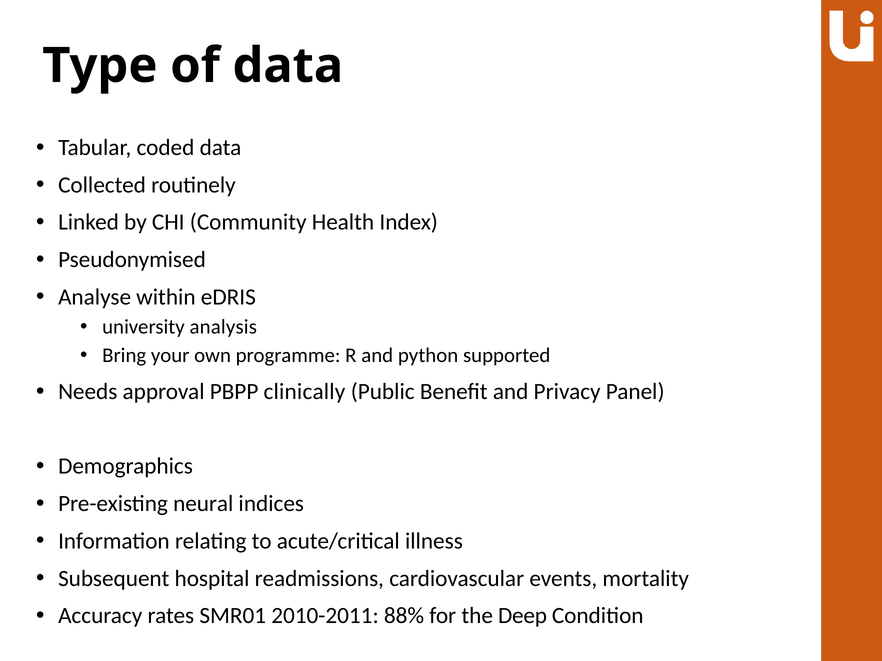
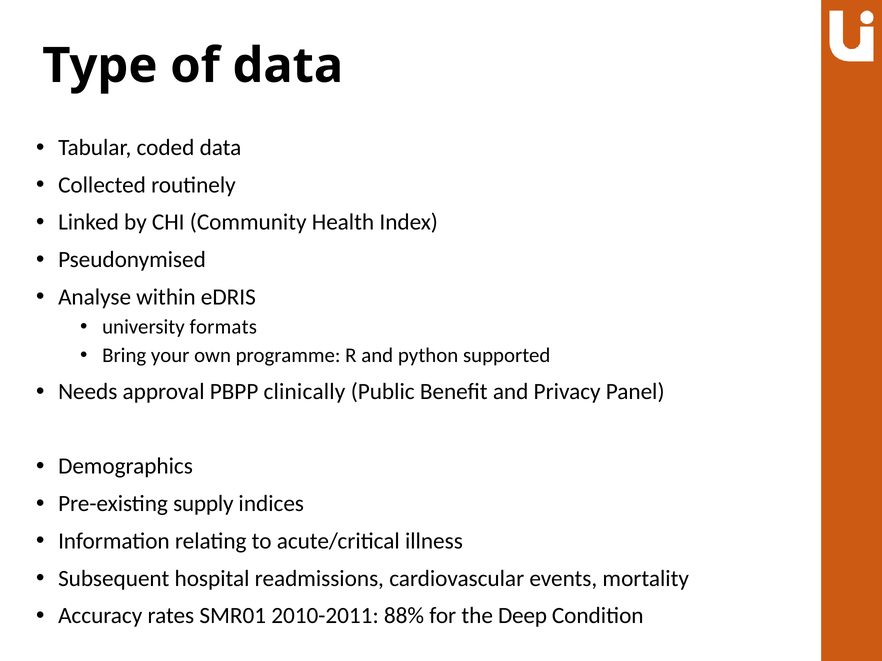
analysis: analysis -> formats (223, 327)
neural: neural -> supply (203, 504)
